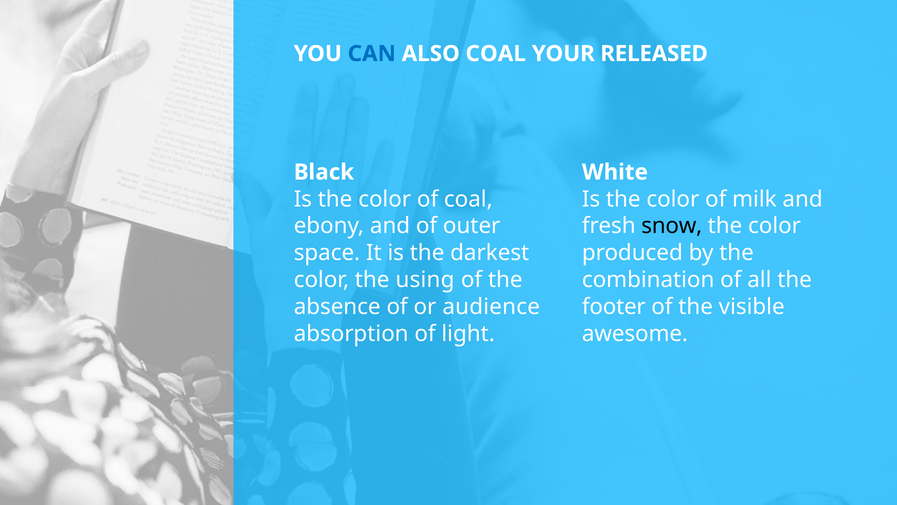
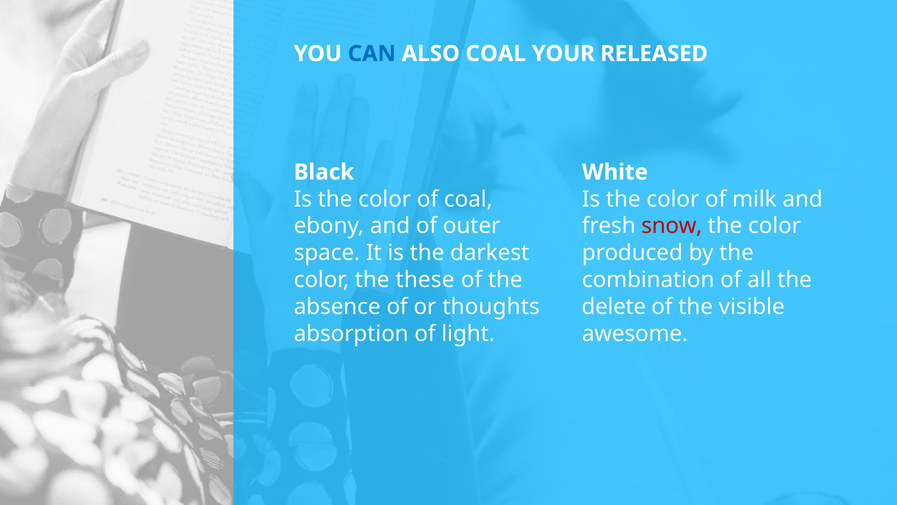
snow colour: black -> red (672, 226)
using: using -> these (425, 280)
audience: audience -> thoughts (491, 307)
footer: footer -> delete (614, 307)
